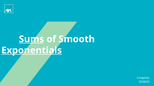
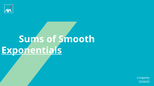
Sums underline: present -> none (31, 39)
